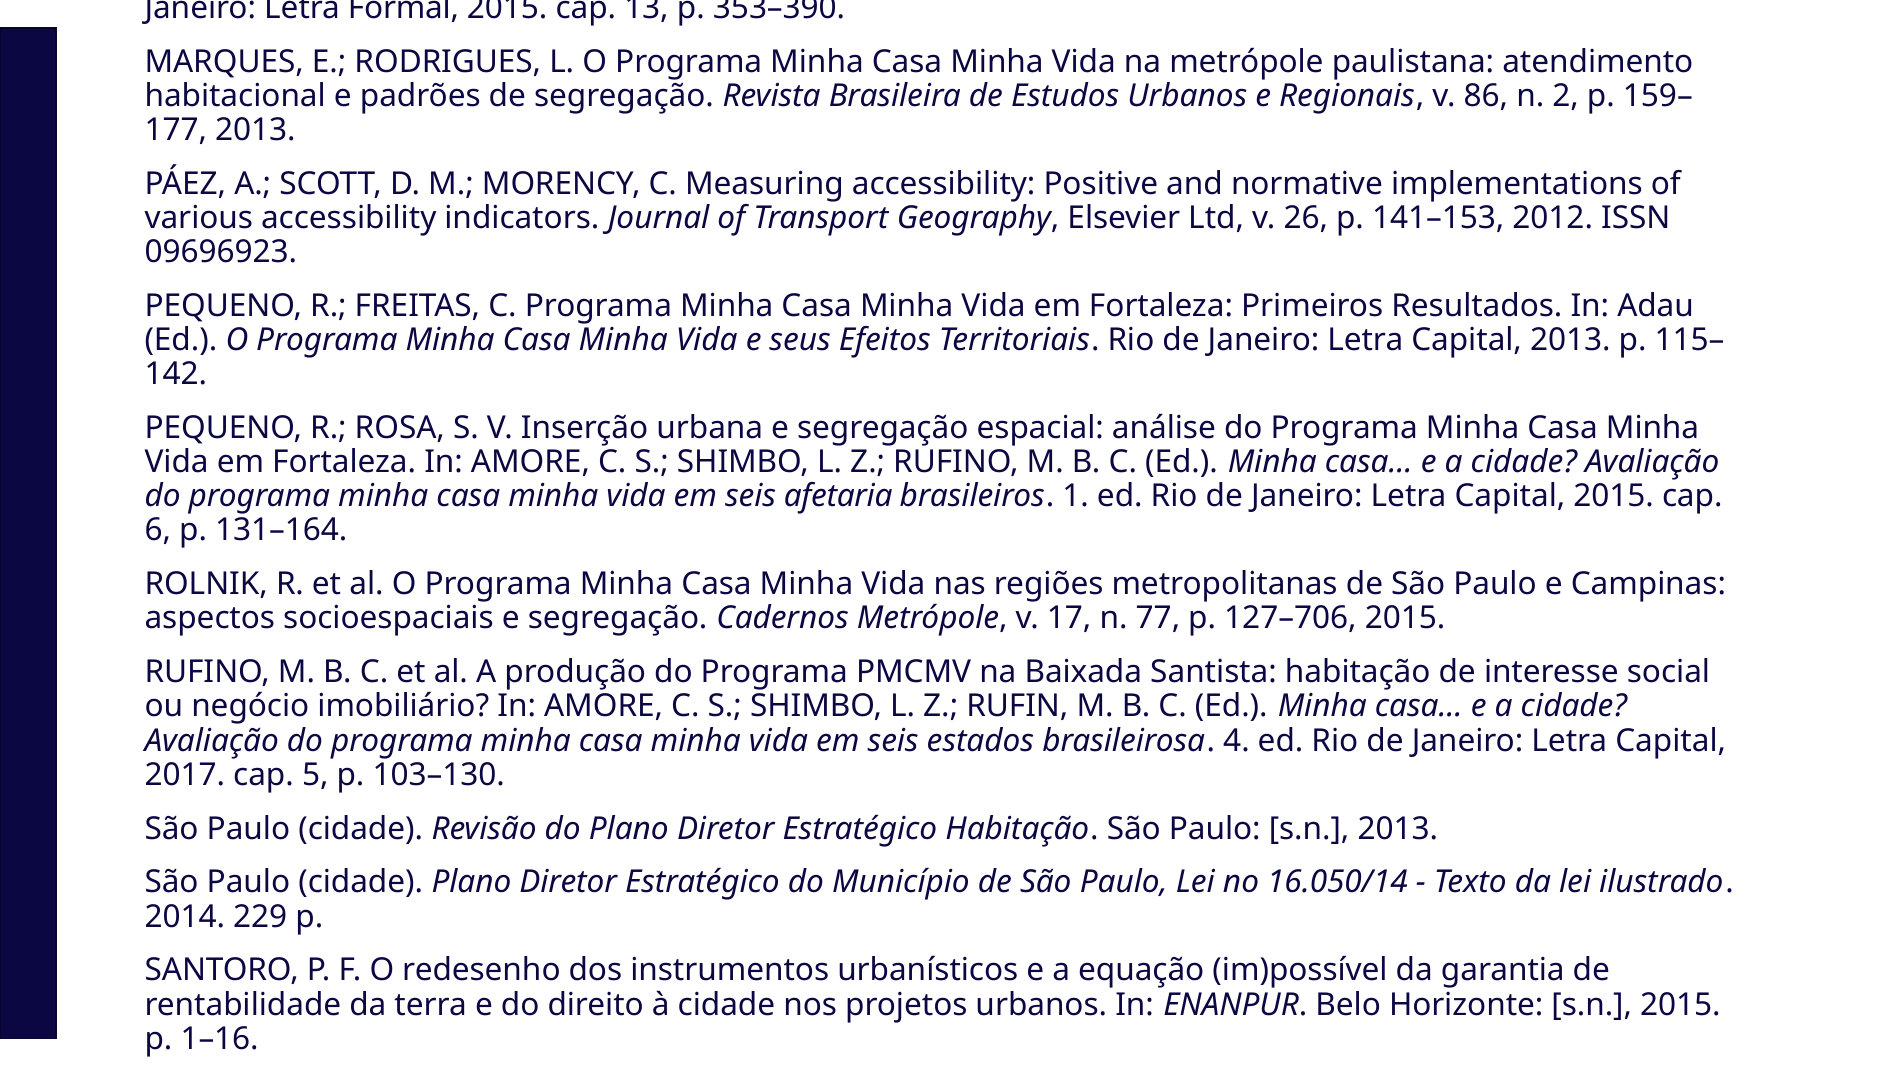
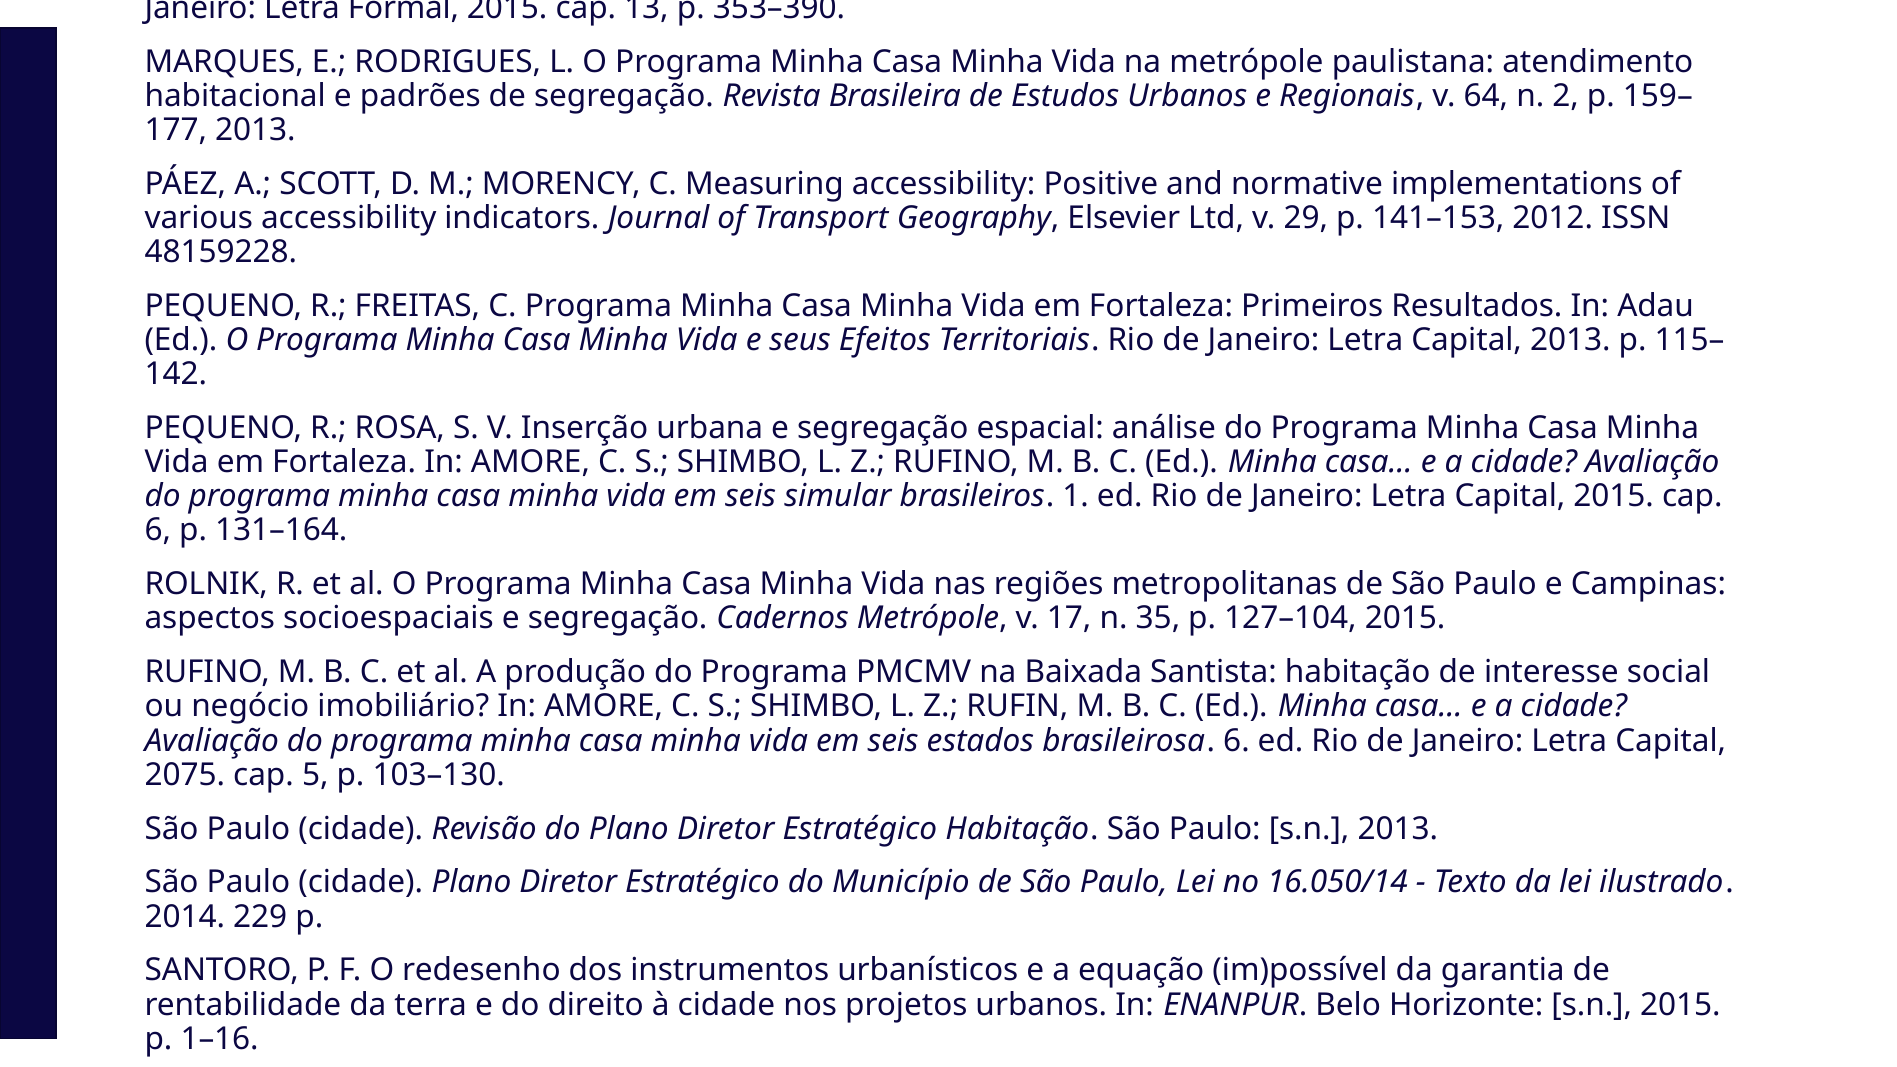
86: 86 -> 64 (1486, 96)
26: 26 -> 29 (1306, 218)
09696923: 09696923 -> 48159228 (221, 252)
afetaria: afetaria -> simular (838, 496)
77: 77 -> 35 (1158, 619)
127–706: 127–706 -> 127–104 (1290, 619)
brasileirosa 4: 4 -> 6 (1236, 741)
2017: 2017 -> 2075 (185, 775)
